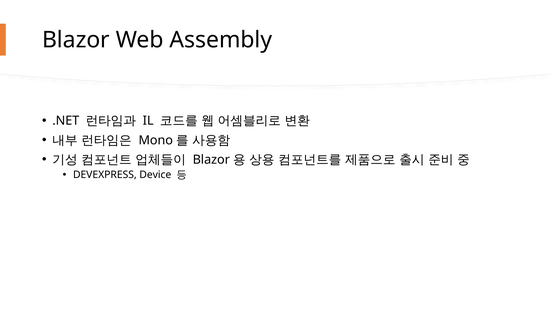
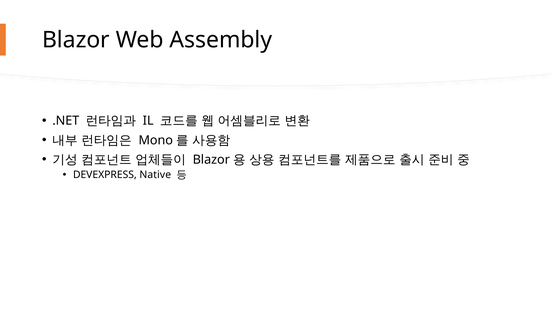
Device: Device -> Native (155, 175)
